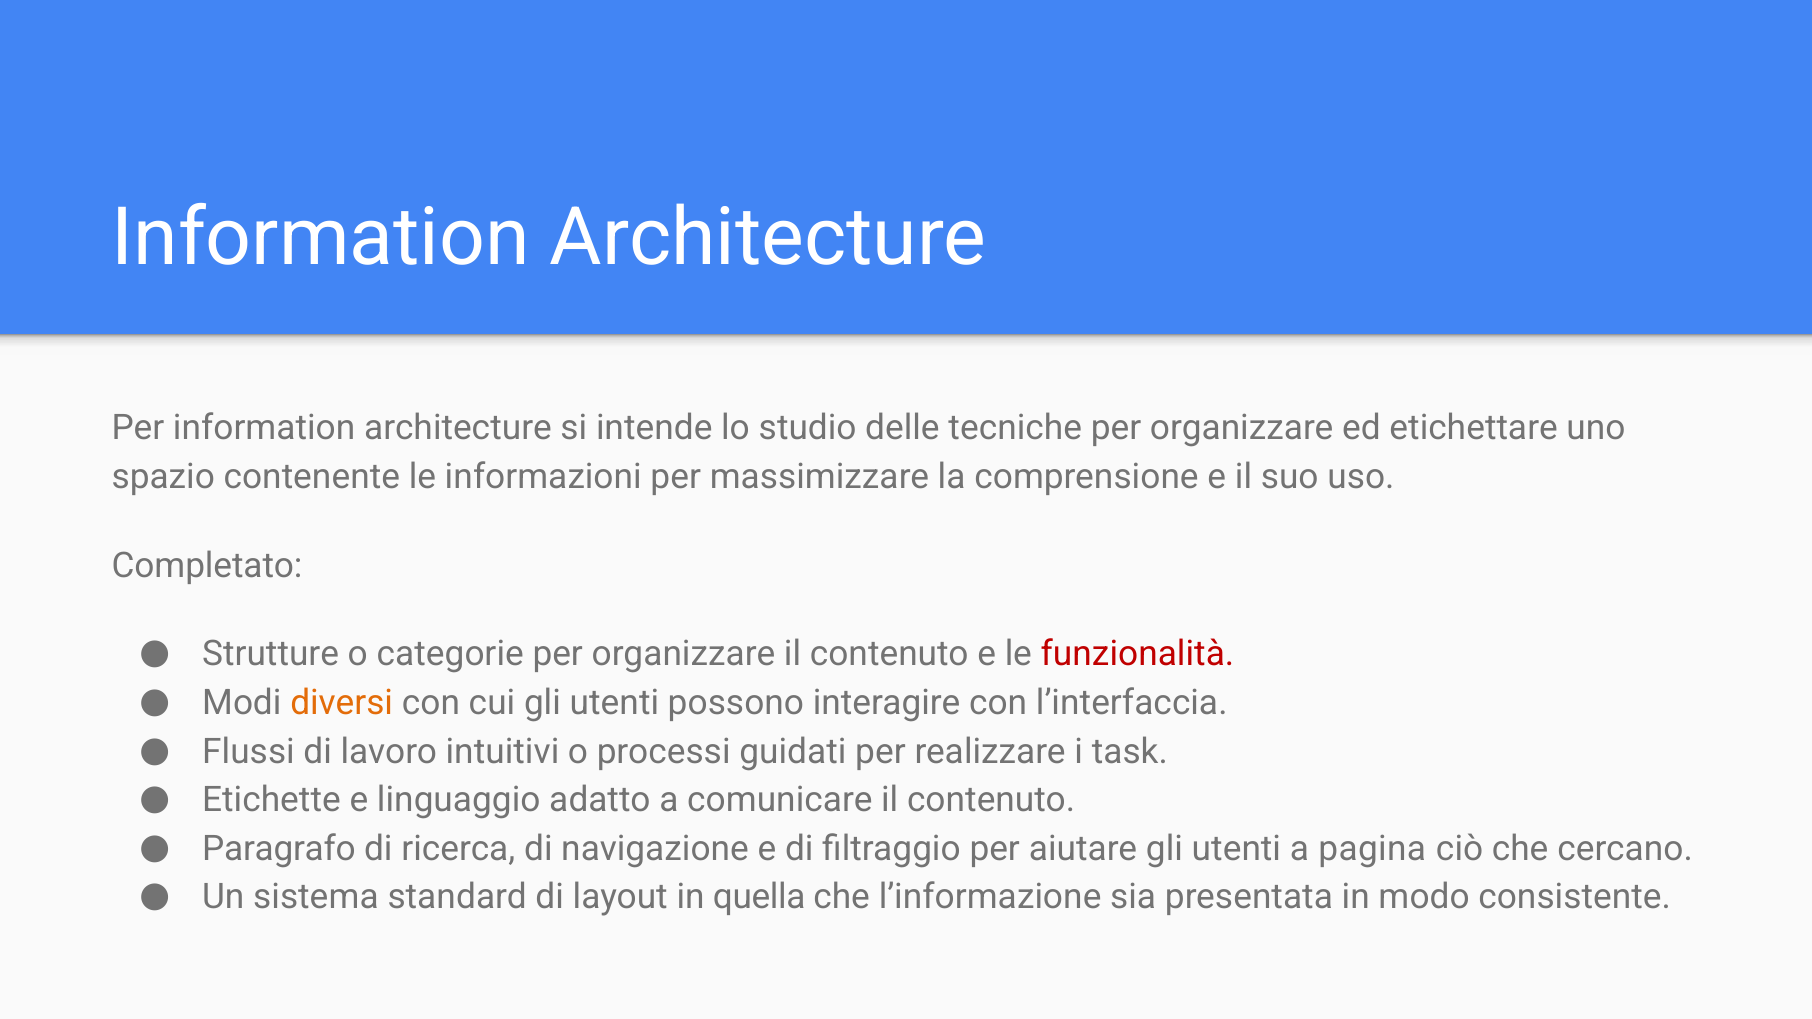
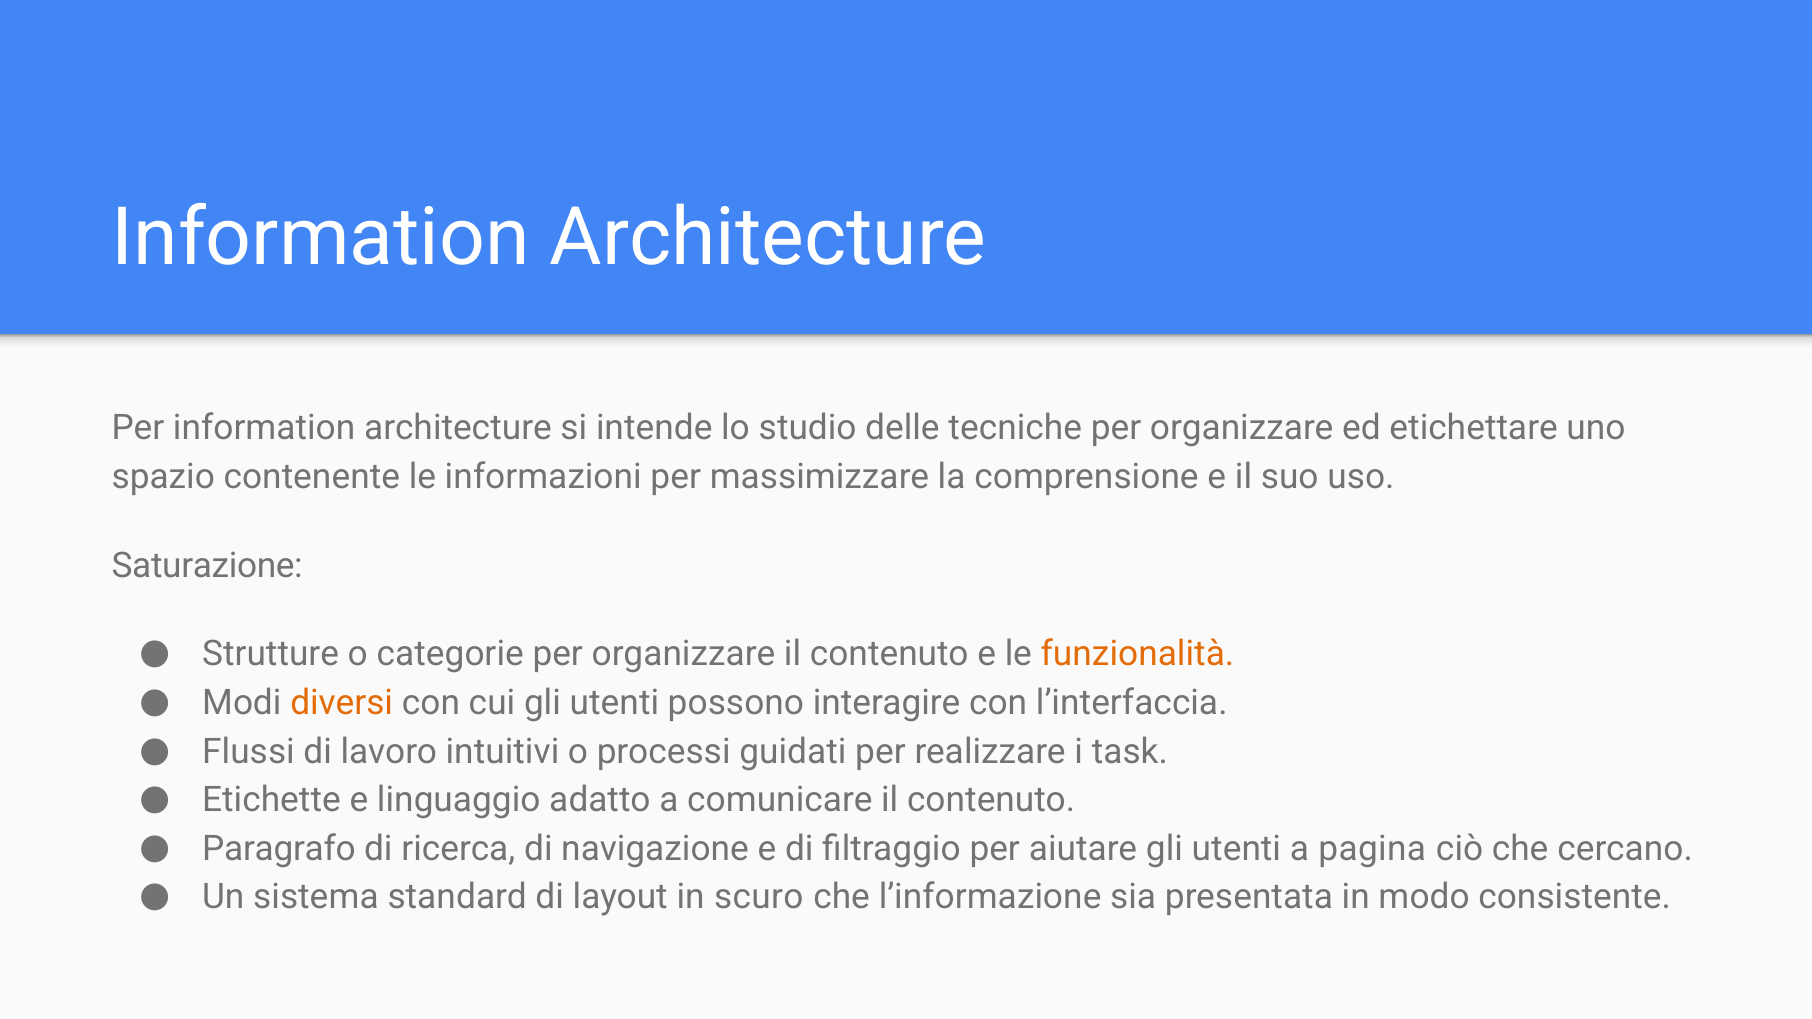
Completato: Completato -> Saturazione (207, 566)
funzionalità colour: red -> orange (1137, 655)
quella: quella -> scuro (759, 897)
